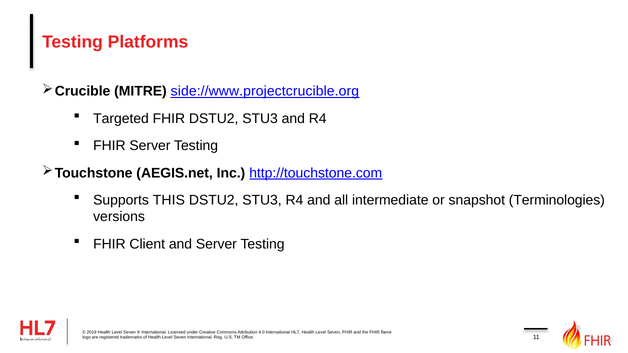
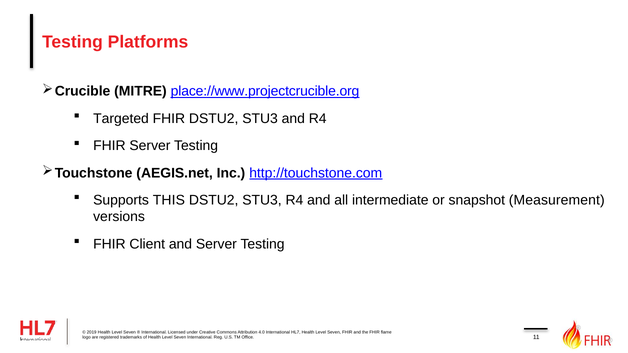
side://www.projectcrucible.org: side://www.projectcrucible.org -> place://www.projectcrucible.org (265, 91)
Terminologies: Terminologies -> Measurement (557, 200)
